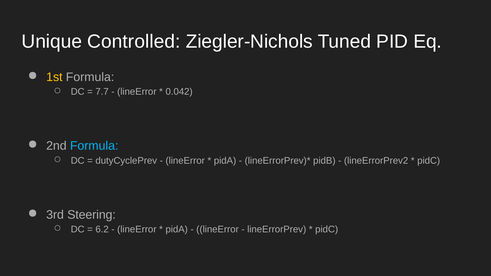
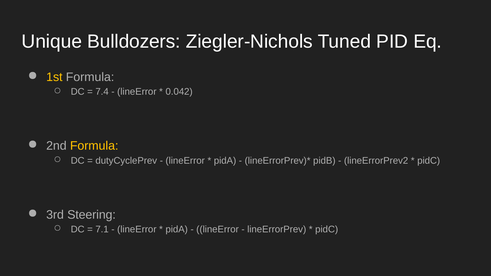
Controlled: Controlled -> Bulldozers (134, 42)
7.7: 7.7 -> 7.4 (102, 92)
Formula colour: light blue -> yellow (94, 146)
6.2: 6.2 -> 7.1 (102, 229)
